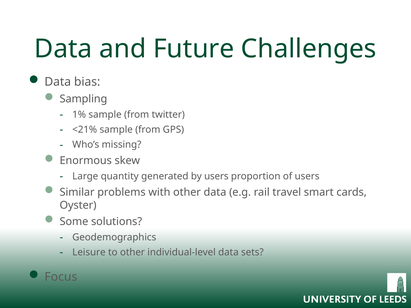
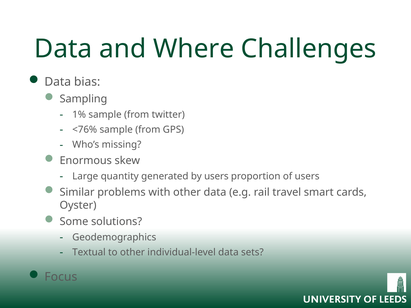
Future: Future -> Where (194, 49)
<21%: <21% -> <76% (85, 130)
Leisure: Leisure -> Textual (89, 252)
